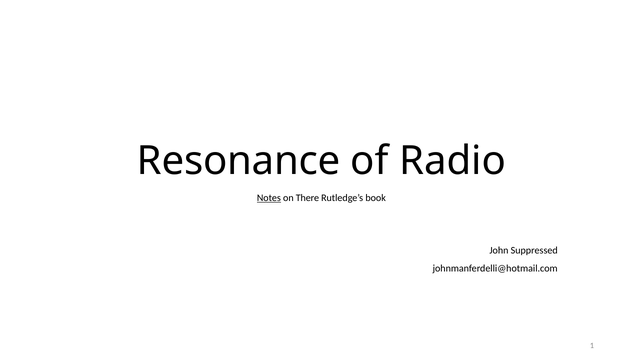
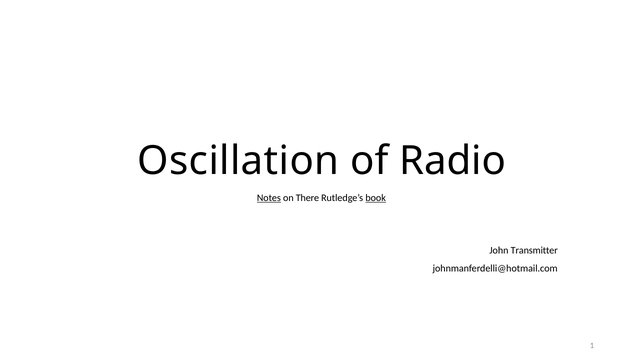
Resonance: Resonance -> Oscillation (238, 161)
book underline: none -> present (376, 198)
Suppressed: Suppressed -> Transmitter (534, 250)
